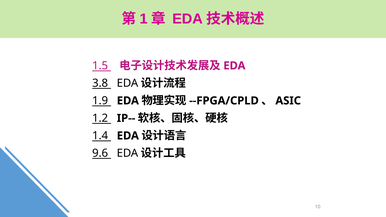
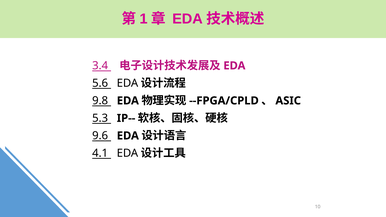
1.5: 1.5 -> 3.4 (100, 66)
3.8: 3.8 -> 5.6 (100, 83)
1.9: 1.9 -> 9.8 (100, 101)
1.2: 1.2 -> 5.3 (100, 118)
1.4: 1.4 -> 9.6 (100, 136)
9.6: 9.6 -> 4.1 (100, 153)
